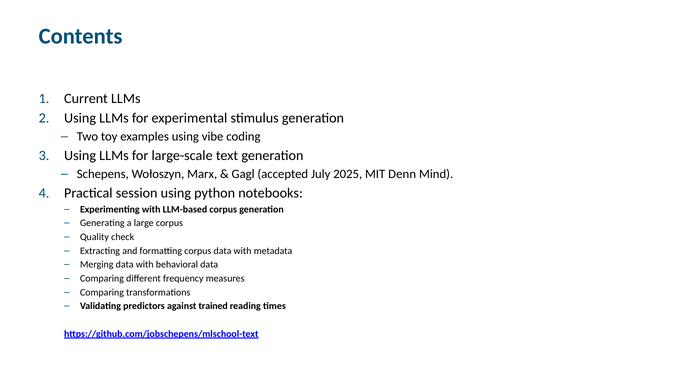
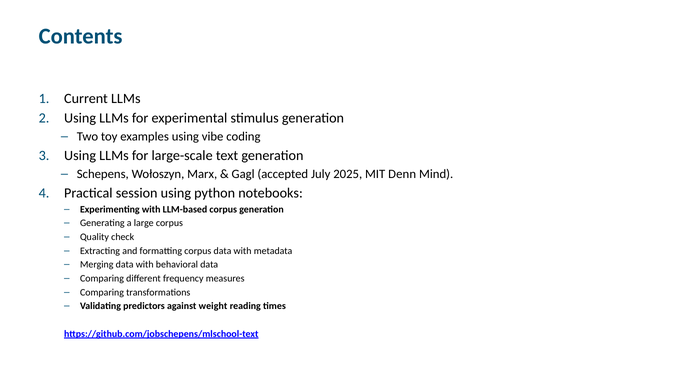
trained: trained -> weight (213, 307)
